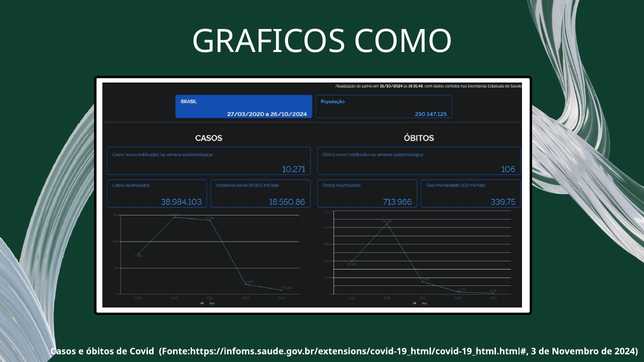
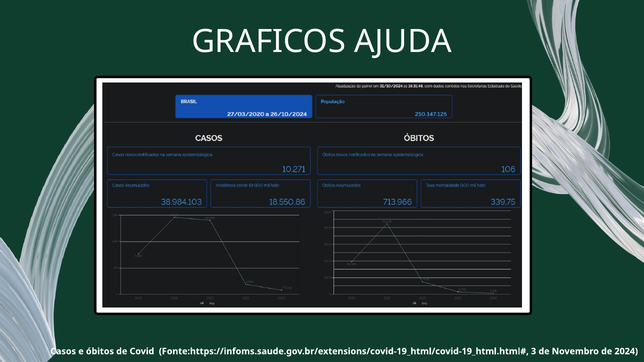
COMO: COMO -> AJUDA (403, 42)
